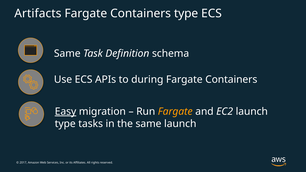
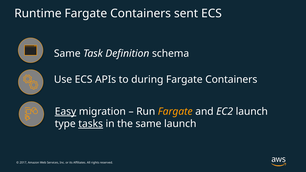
Artifacts: Artifacts -> Runtime (38, 13)
Containers type: type -> sent (186, 13)
tasks underline: none -> present (91, 124)
